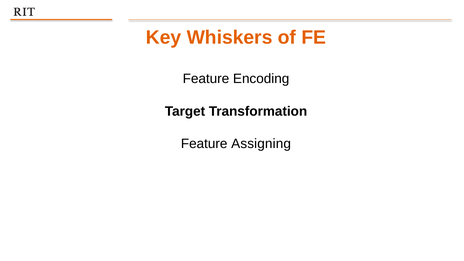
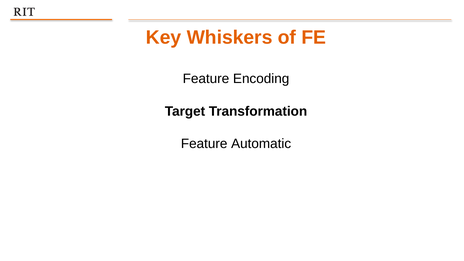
Assigning: Assigning -> Automatic (261, 144)
